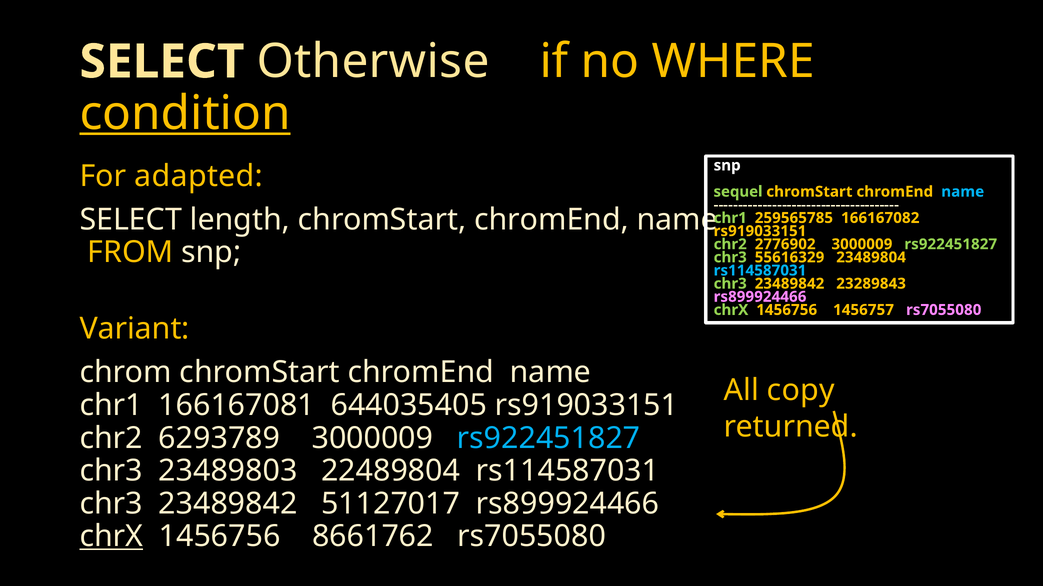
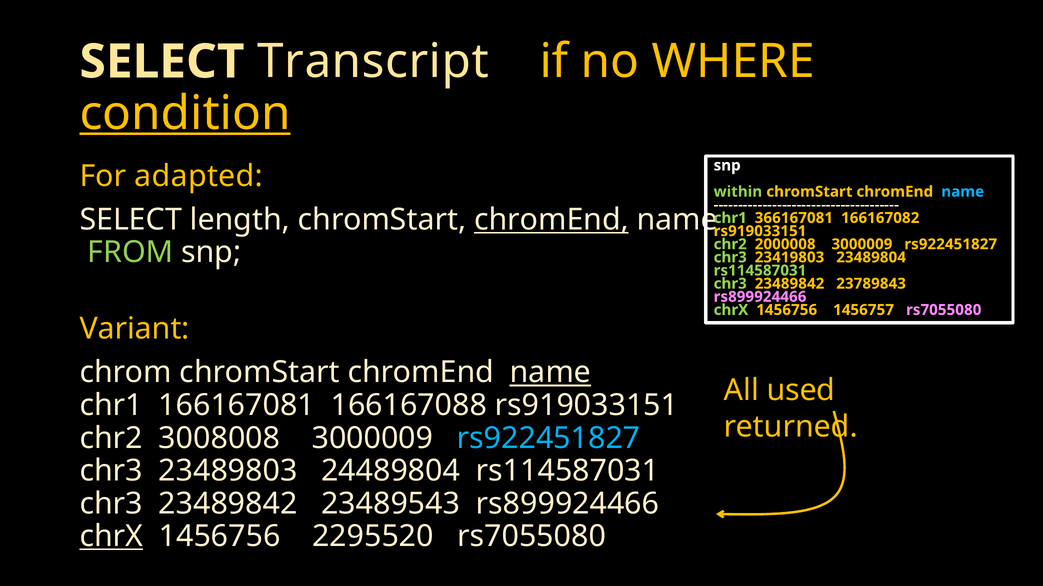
Otherwise: Otherwise -> Transcript (373, 62)
sequel: sequel -> within (738, 192)
chromEnd underline: none -> present (551, 220)
259565785: 259565785 -> 366167081 (794, 218)
2776902: 2776902 -> 2000008 (785, 244)
rs922451827 colour: light green -> yellow (951, 244)
FROM colour: yellow -> light green (130, 253)
55616329: 55616329 -> 23419803 (790, 258)
rs114587031 colour: light blue -> light green (760, 271)
23289843: 23289843 -> 23789843 (871, 284)
name underline: none -> present (550, 373)
copy: copy -> used (801, 391)
644035405: 644035405 -> 166167088 (409, 406)
6293789: 6293789 -> 3008008 (219, 438)
22489804: 22489804 -> 24489804 (391, 471)
51127017: 51127017 -> 23489543 (391, 504)
8661762: 8661762 -> 2295520 (373, 537)
